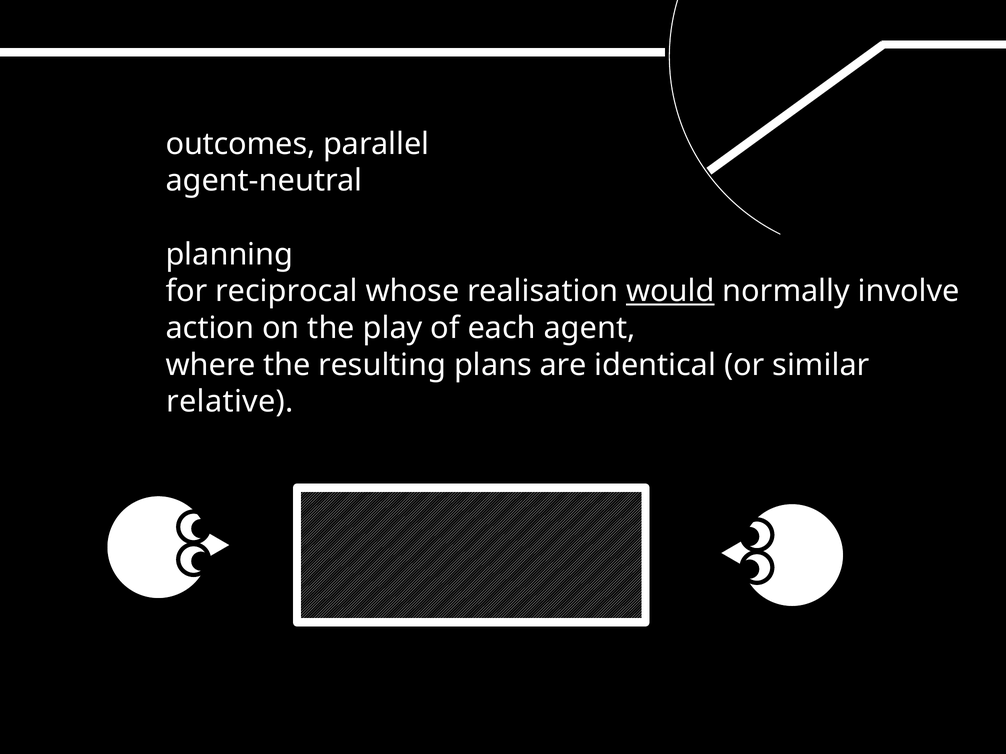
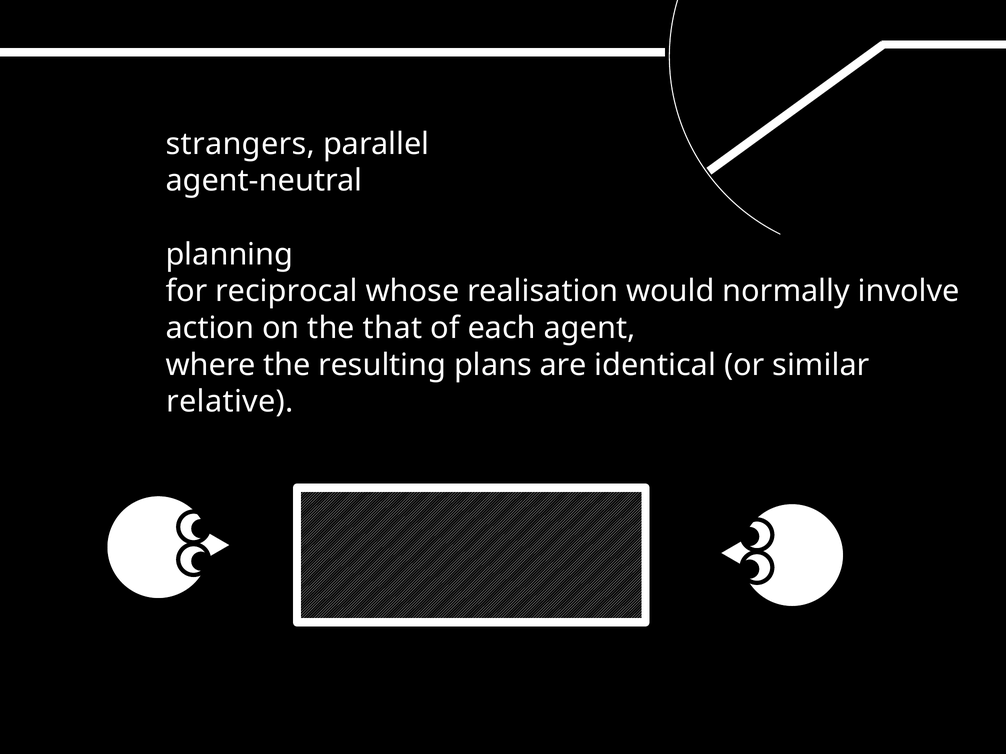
outcomes: outcomes -> strangers (240, 144)
would underline: present -> none (670, 291)
play: play -> that (393, 328)
